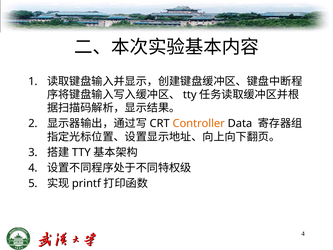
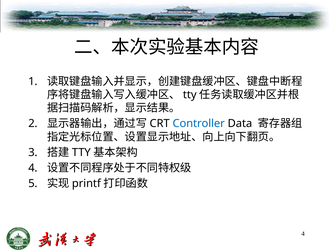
Controller colour: orange -> blue (199, 123)
